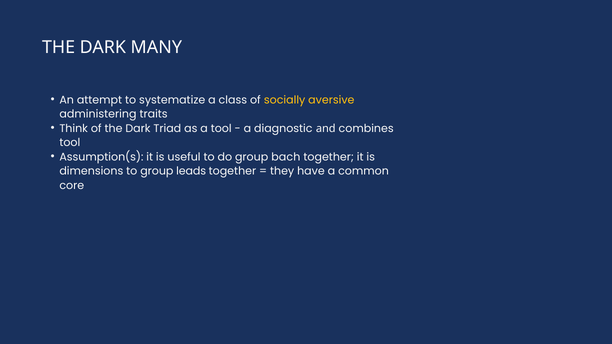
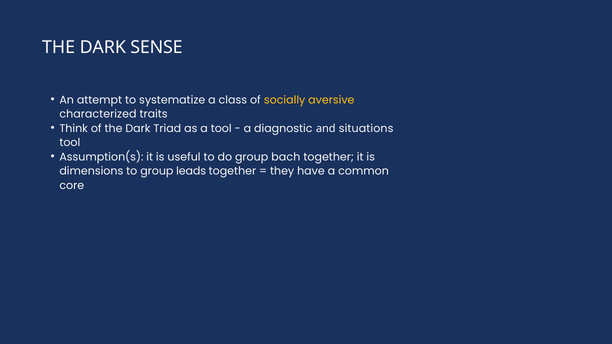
MANY: MANY -> SENSE (156, 47)
administering: administering -> characterized (98, 114)
combines: combines -> situations (366, 128)
